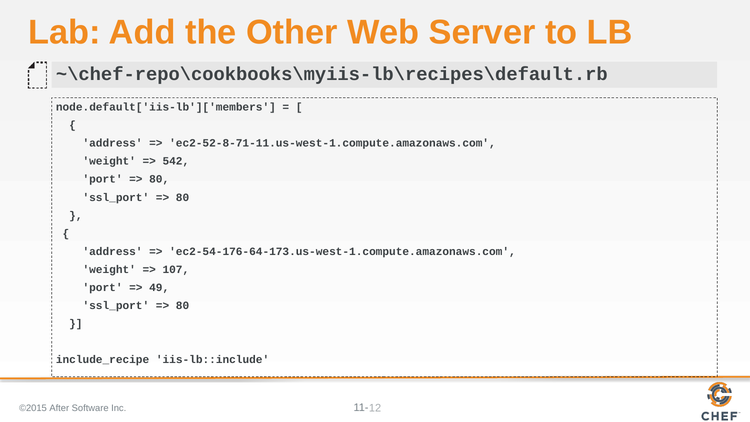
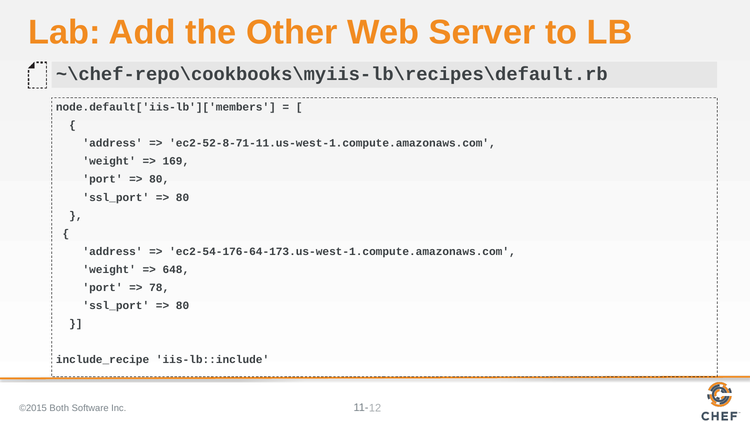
542: 542 -> 169 (176, 161)
107: 107 -> 648 (176, 269)
49: 49 -> 78 (159, 287)
After: After -> Both (59, 408)
